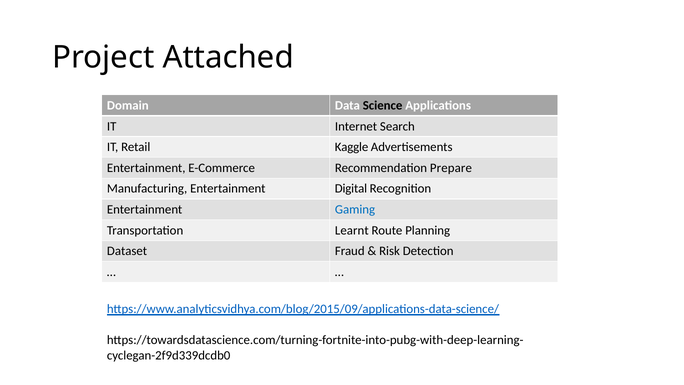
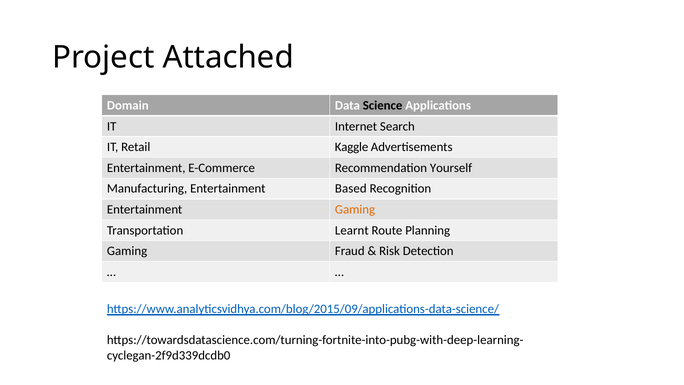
Prepare: Prepare -> Yourself (451, 168)
Digital: Digital -> Based (351, 189)
Gaming colour: blue -> orange (355, 209)
Dataset: Dataset -> Gaming (127, 251)
